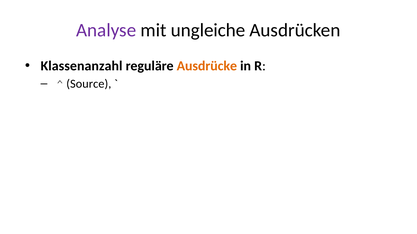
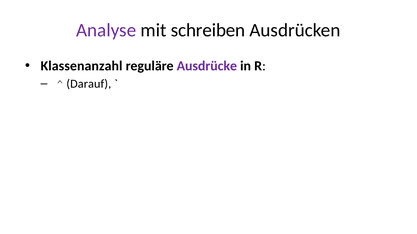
ungleiche: ungleiche -> schreiben (208, 30)
Ausdrücke colour: orange -> purple (207, 66)
Source: Source -> Darauf (89, 84)
